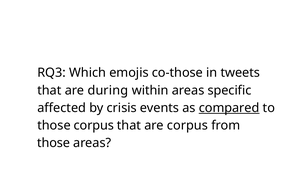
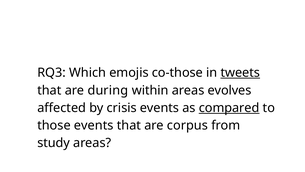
tweets underline: none -> present (240, 73)
specific: specific -> evolves (229, 90)
those corpus: corpus -> events (94, 125)
those: those -> study (54, 143)
